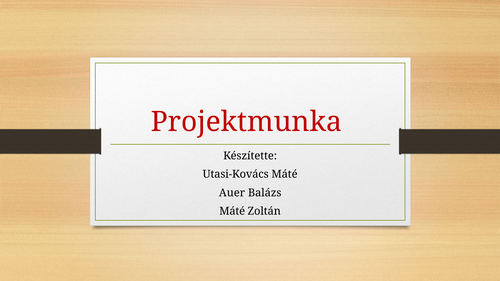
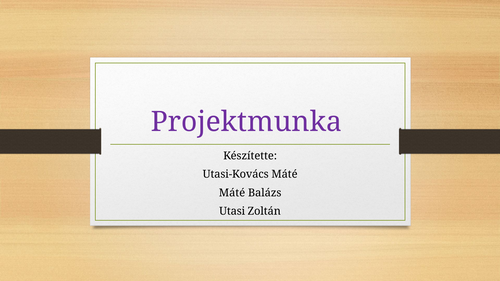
Projektmunka colour: red -> purple (246, 122)
Auer: Auer -> Máté (232, 193)
Máté: Máté -> Utasi (232, 211)
